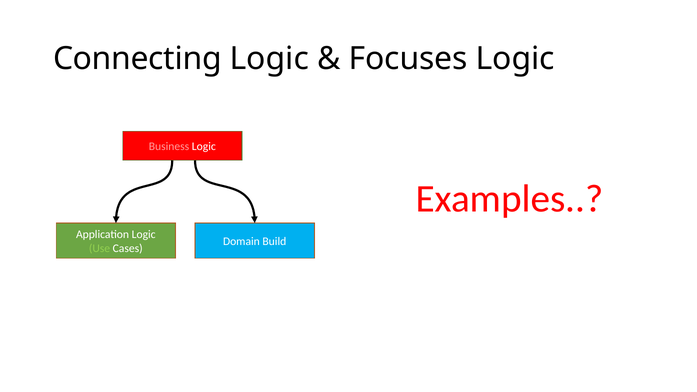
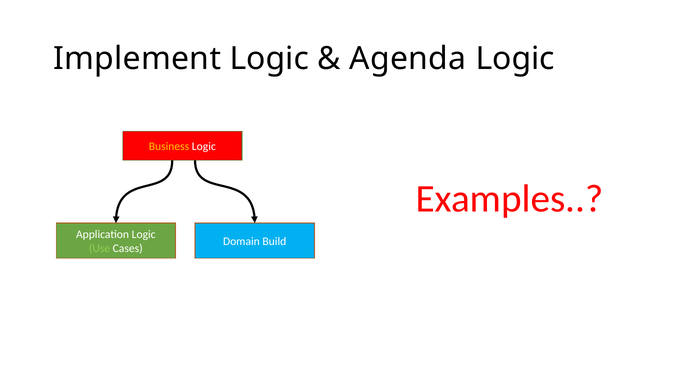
Connecting: Connecting -> Implement (137, 59)
Focuses: Focuses -> Agenda (408, 59)
Business colour: pink -> yellow (169, 147)
